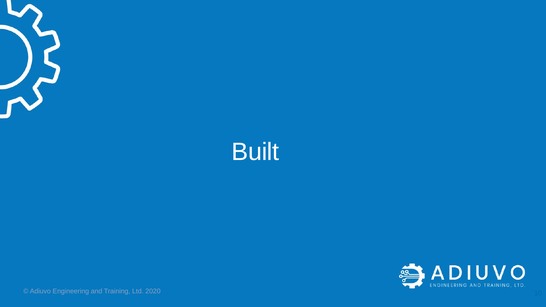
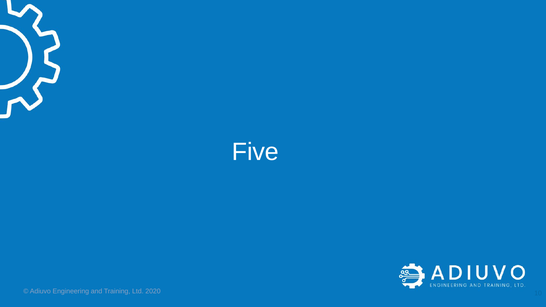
Built: Built -> Five (255, 152)
